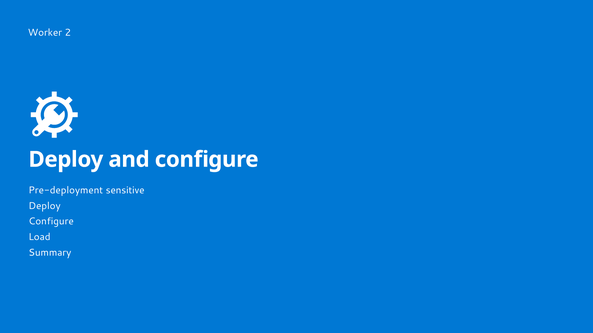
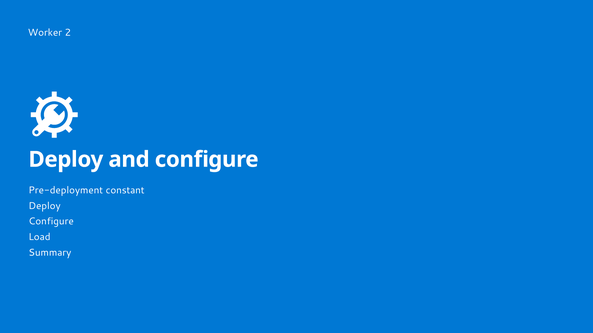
sensitive: sensitive -> constant (125, 191)
